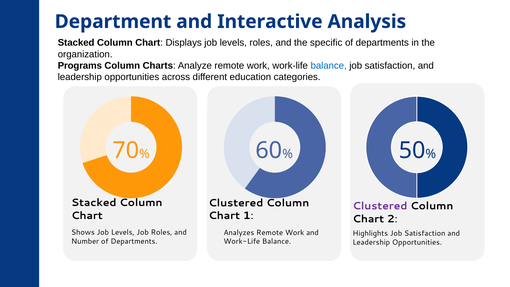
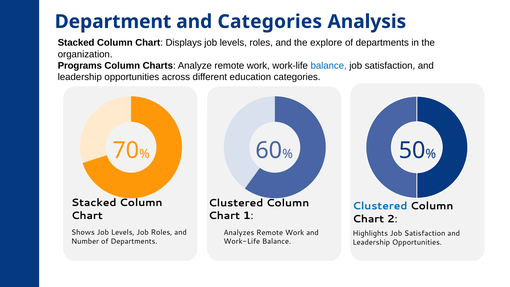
and Interactive: Interactive -> Categories (270, 22)
specific: specific -> explore (326, 43)
Clustered colour: purple -> blue (380, 206)
